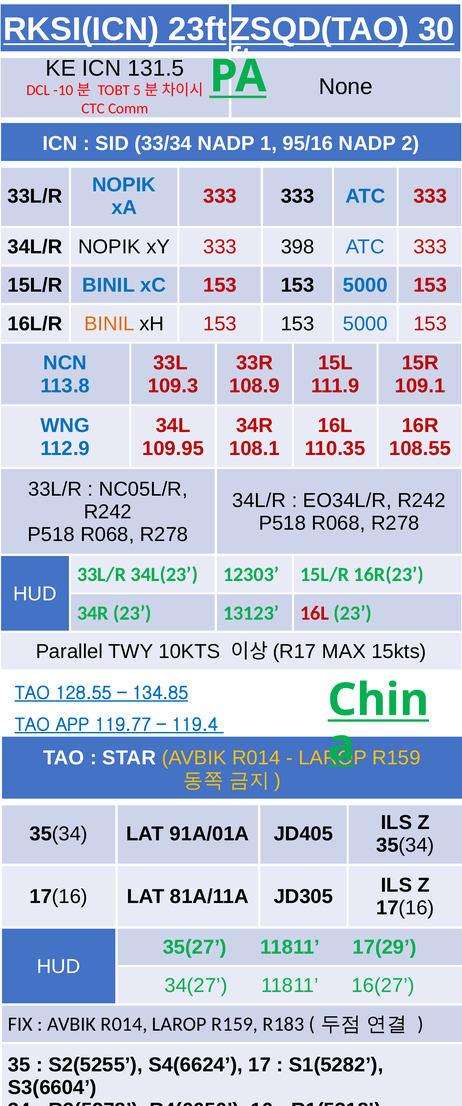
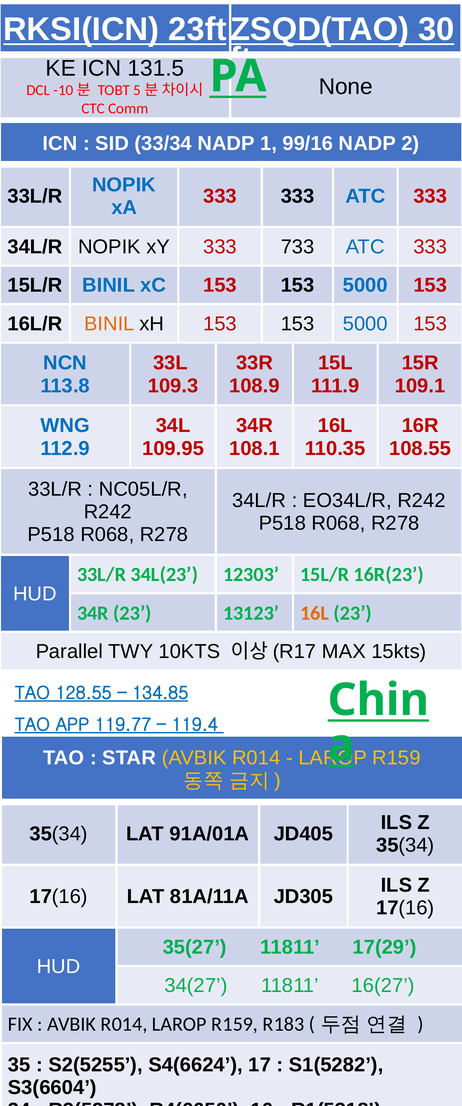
95/16: 95/16 -> 99/16 (308, 144)
398: 398 -> 733 (297, 247)
16L colour: red -> orange (314, 613)
